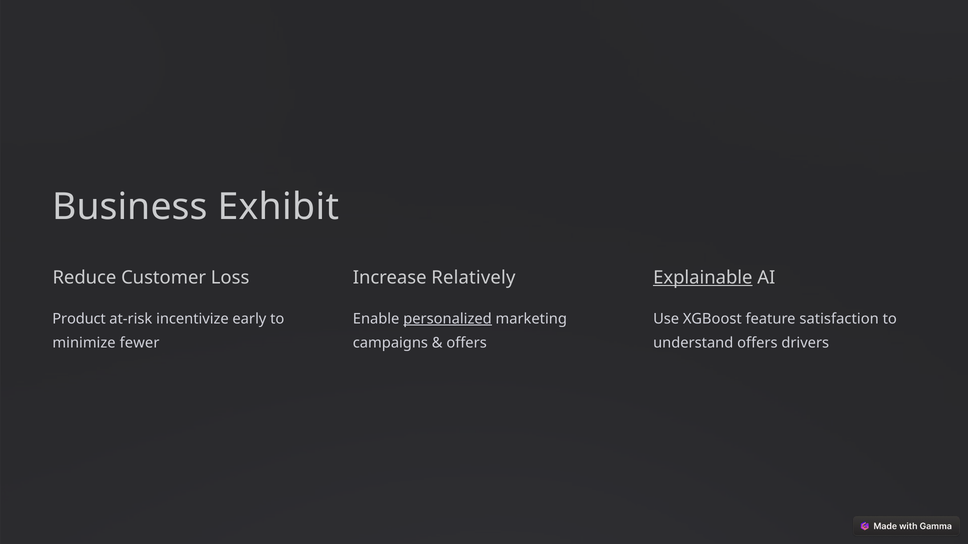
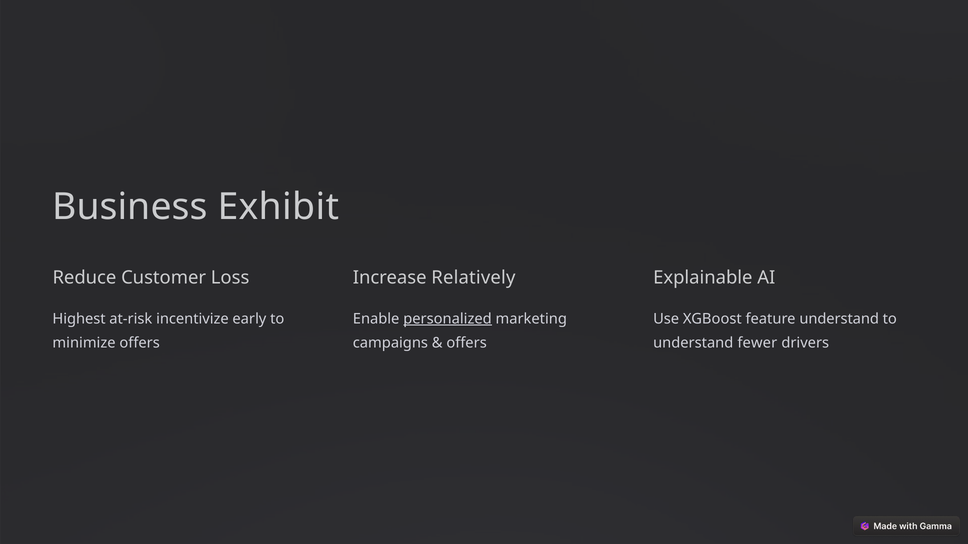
Explainable underline: present -> none (703, 278)
Product: Product -> Highest (79, 319)
feature satisfaction: satisfaction -> understand (839, 319)
minimize fewer: fewer -> offers (140, 343)
understand offers: offers -> fewer (757, 343)
